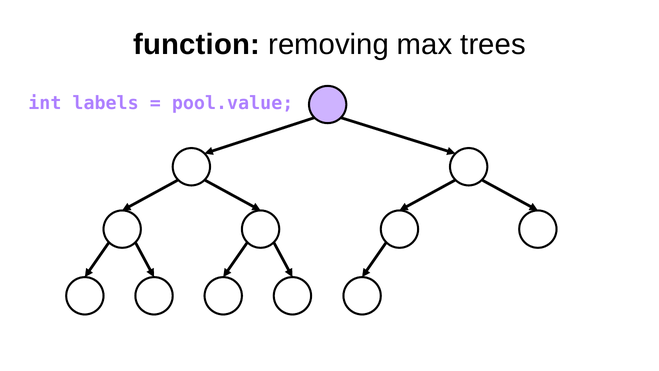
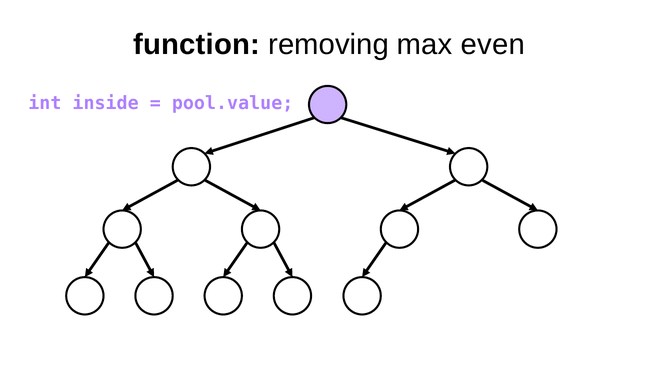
trees: trees -> even (493, 44)
labels: labels -> inside (106, 103)
